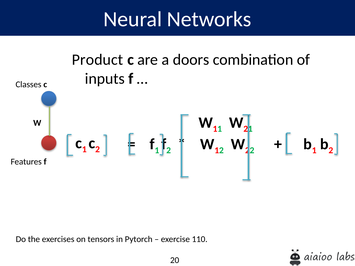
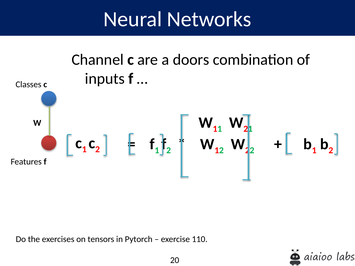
Product: Product -> Channel (98, 60)
